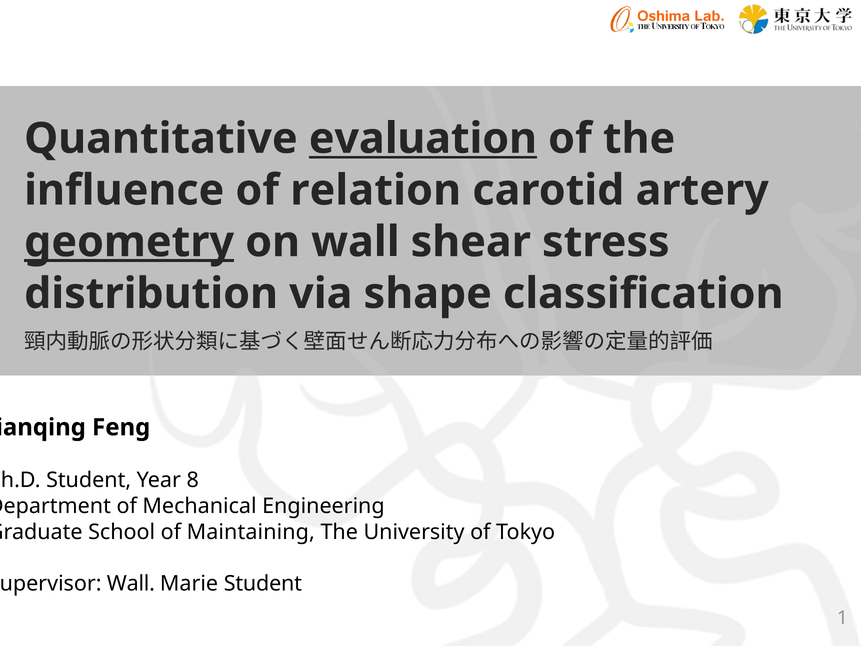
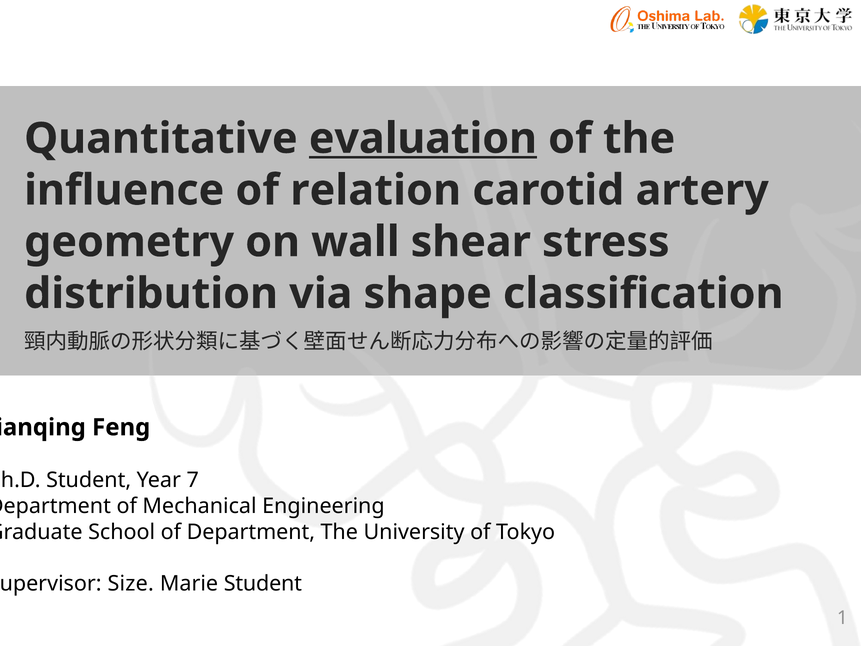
geometry underline: present -> none (129, 242)
8: 8 -> 7 (193, 480)
of Maintaining: Maintaining -> Department (251, 532)
Wall: Wall -> Size (131, 583)
